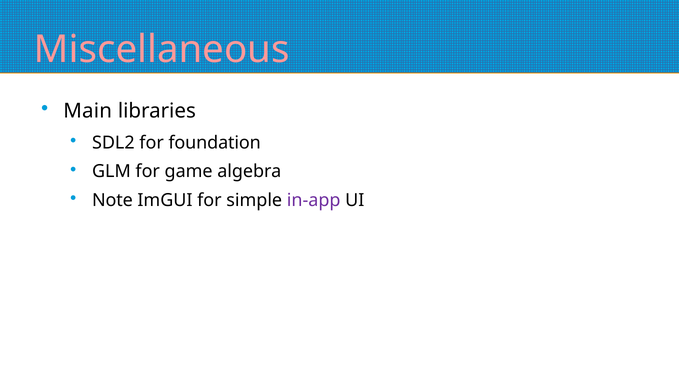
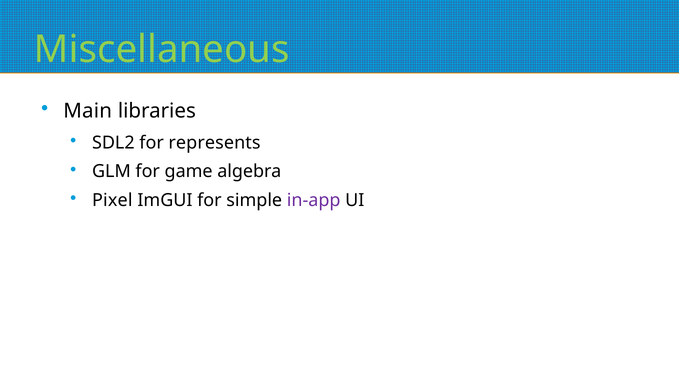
Miscellaneous colour: pink -> light green (162, 49)
foundation: foundation -> represents (215, 143)
Note: Note -> Pixel (112, 200)
